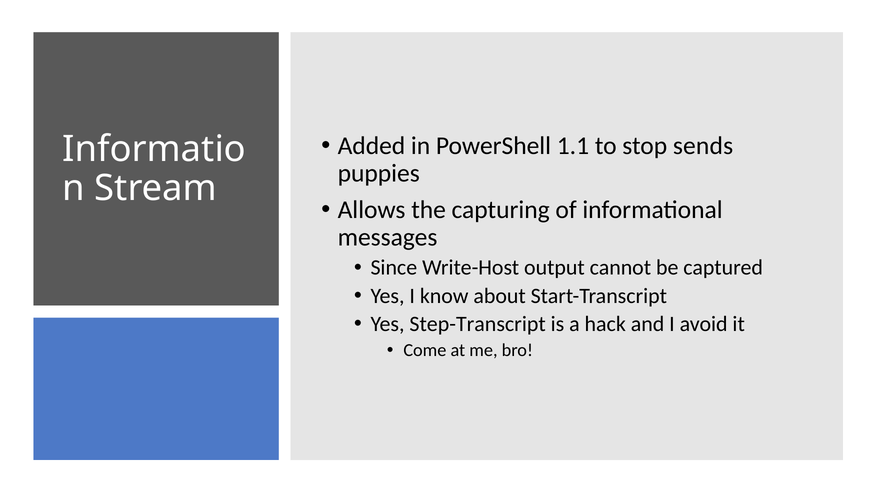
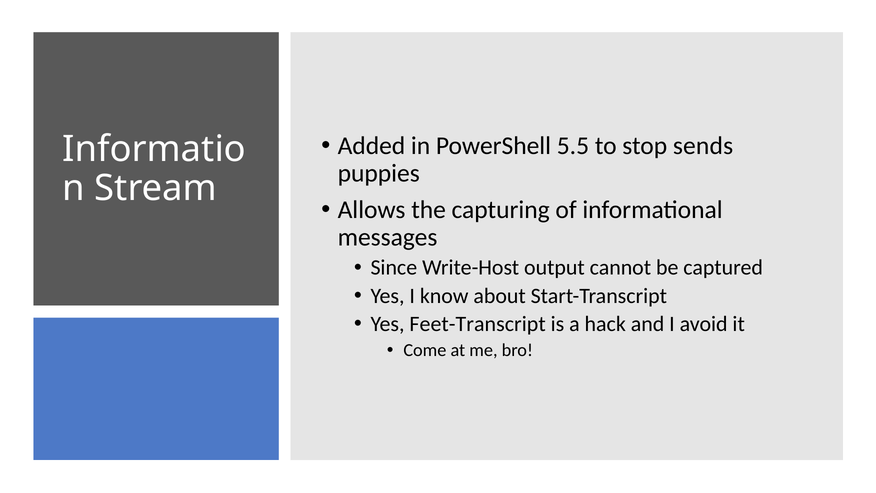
1.1: 1.1 -> 5.5 (573, 146)
Step-Transcript: Step-Transcript -> Feet-Transcript (478, 324)
